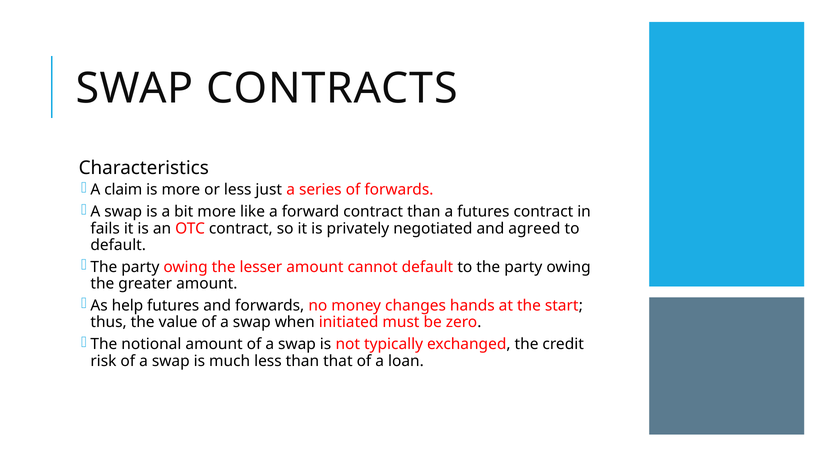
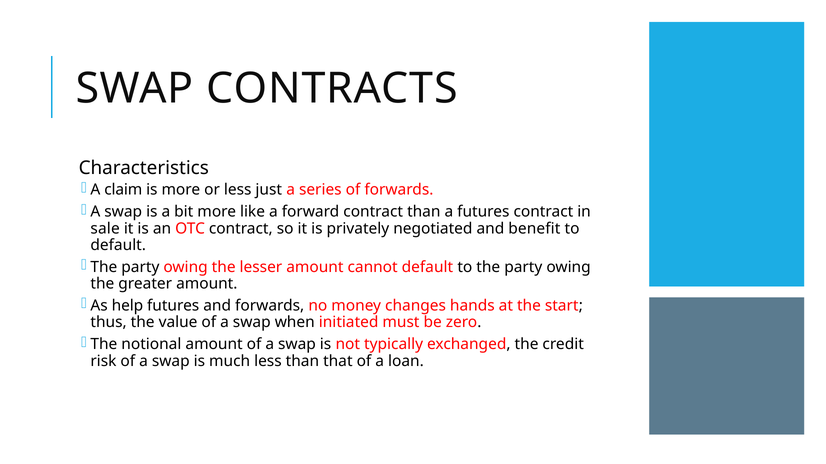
fails: fails -> sale (105, 229)
agreed: agreed -> benefit (534, 229)
